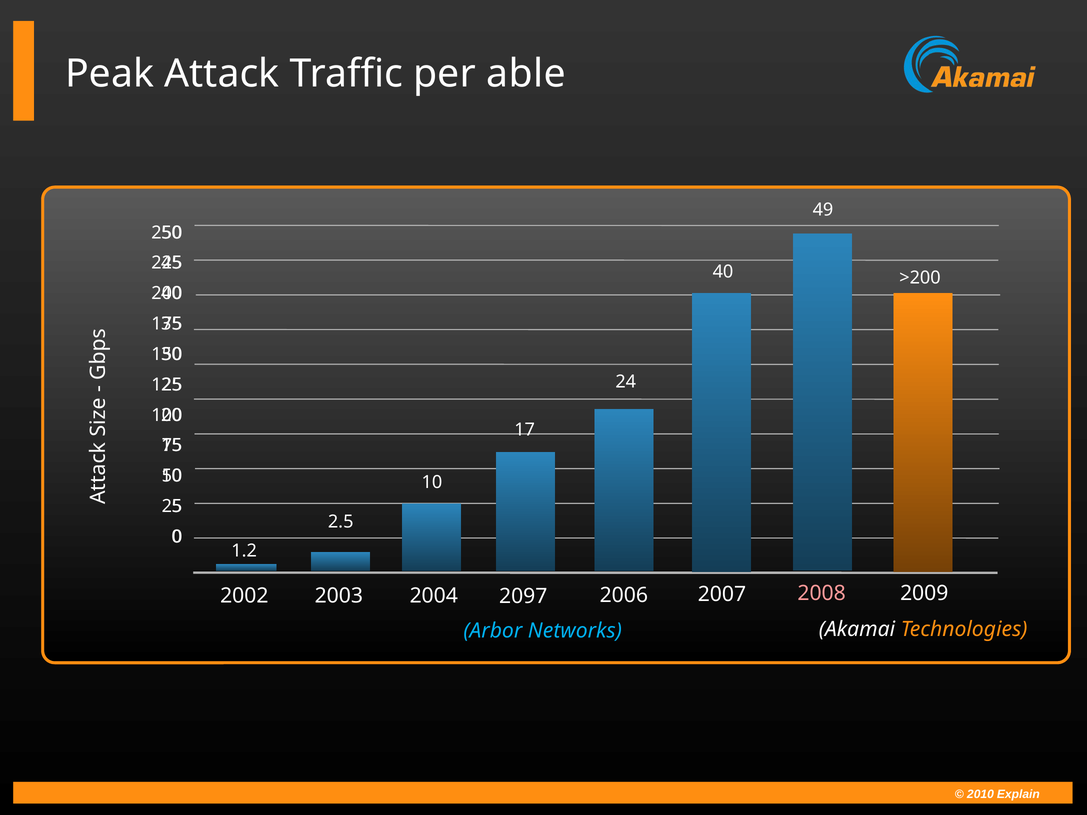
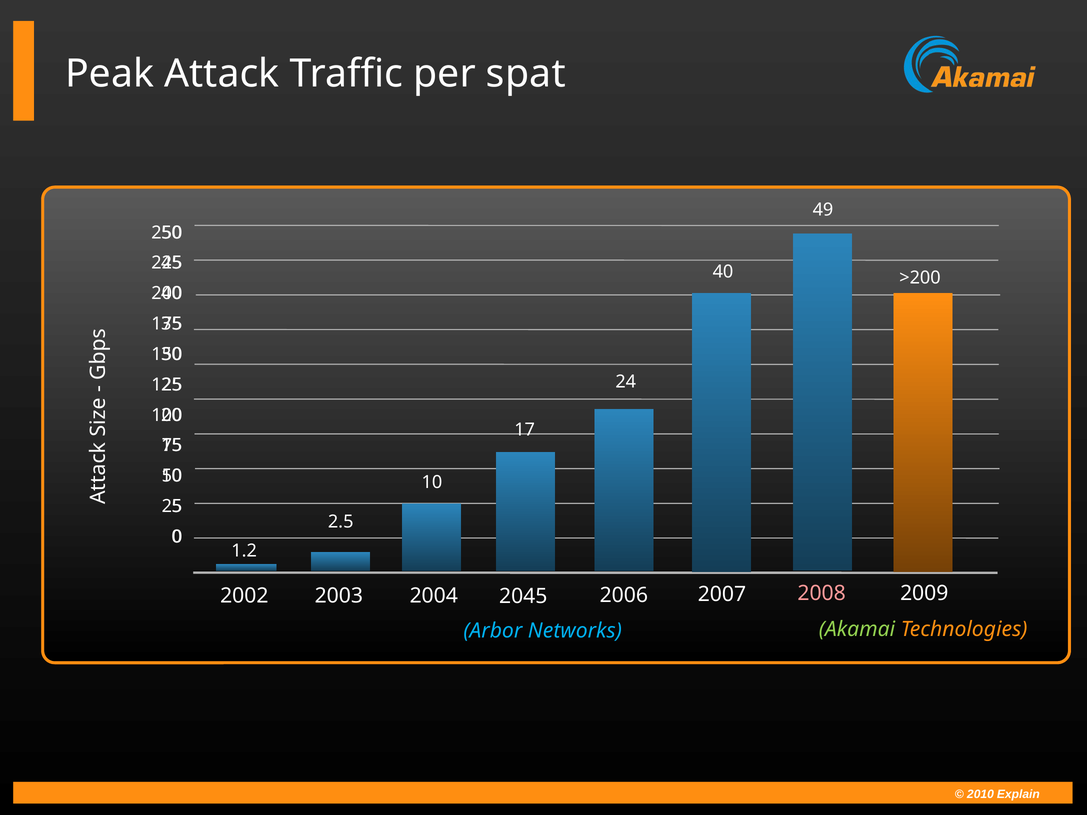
able: able -> spat (526, 74)
2097: 2097 -> 2045 (523, 596)
Akamai colour: white -> light green (857, 630)
